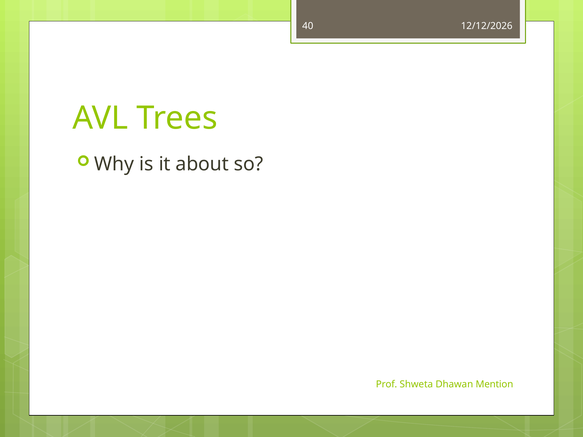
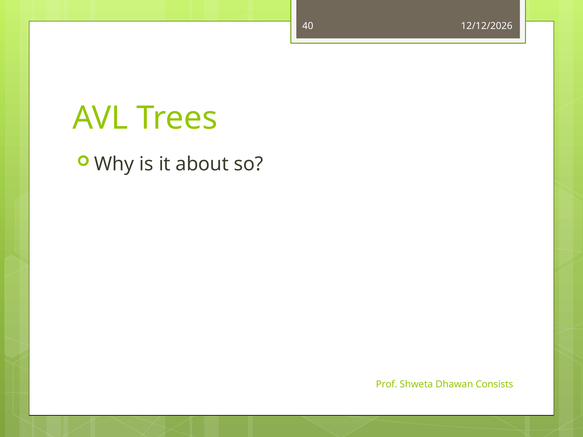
Mention: Mention -> Consists (494, 385)
